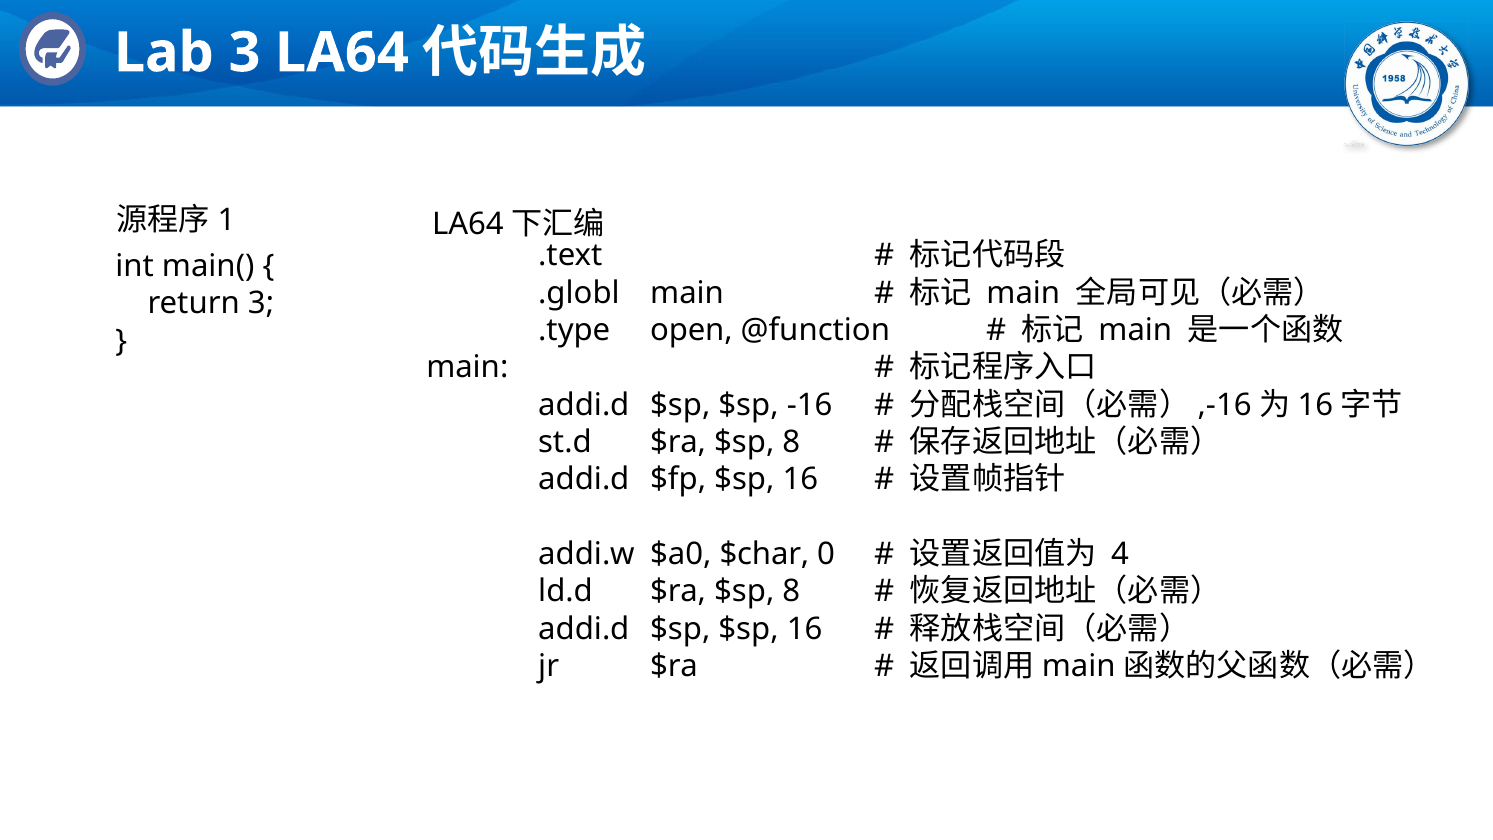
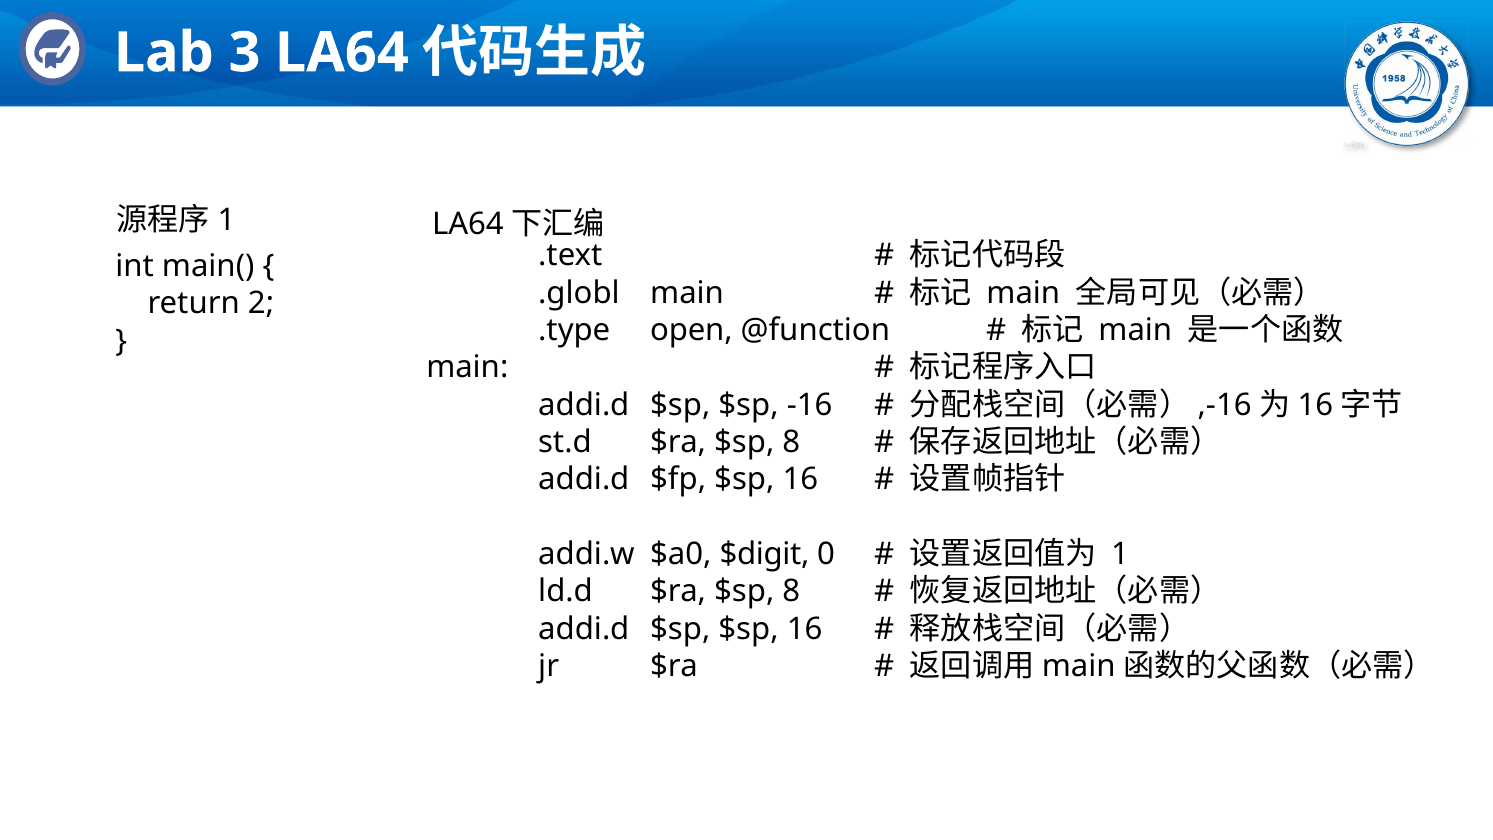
return 3: 3 -> 2 (261, 303)
$char: $char -> $digit (765, 554)
4: 4 -> 1 (1120, 554)
